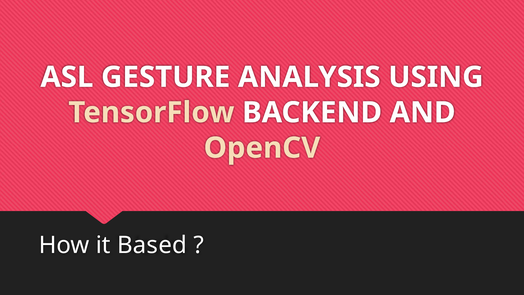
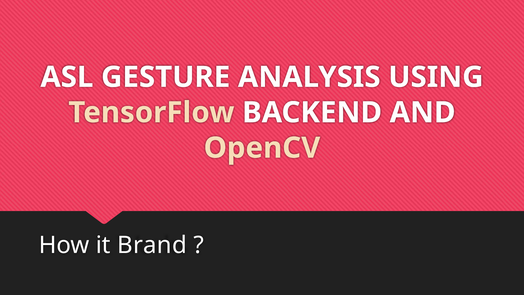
Based: Based -> Brand (152, 245)
